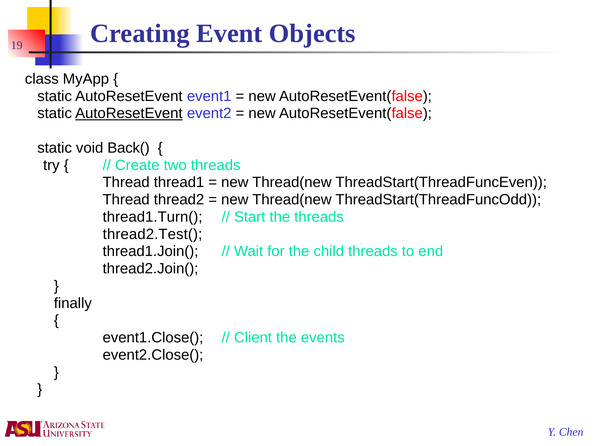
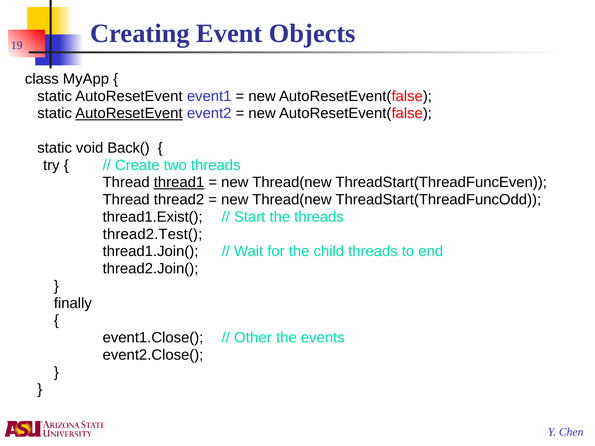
thread1 underline: none -> present (179, 182)
thread1.Turn(: thread1.Turn( -> thread1.Exist( (153, 217)
Client: Client -> Other (253, 338)
